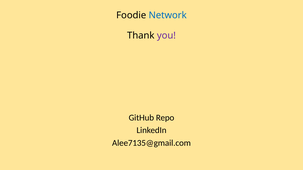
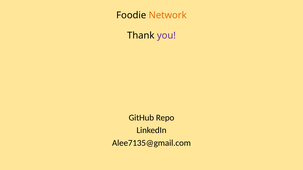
Network colour: blue -> orange (168, 15)
